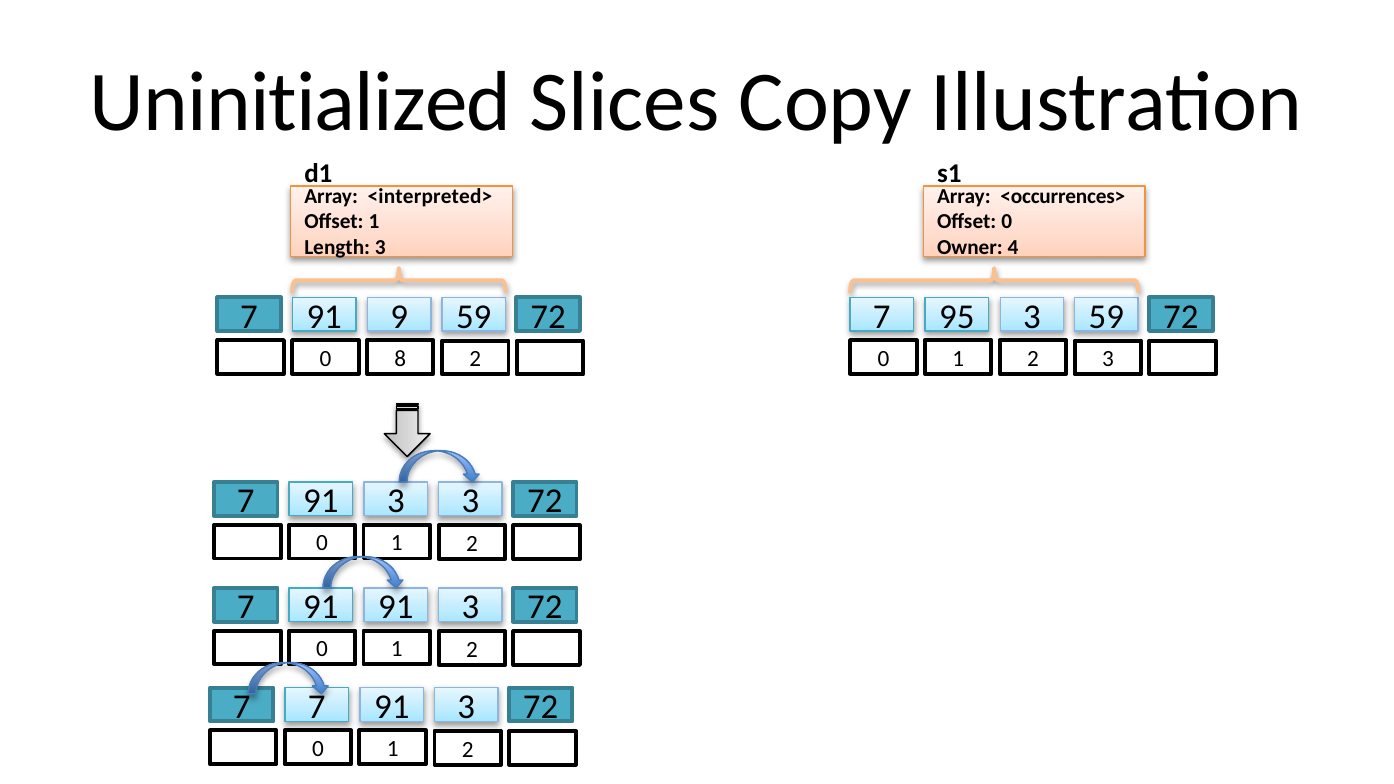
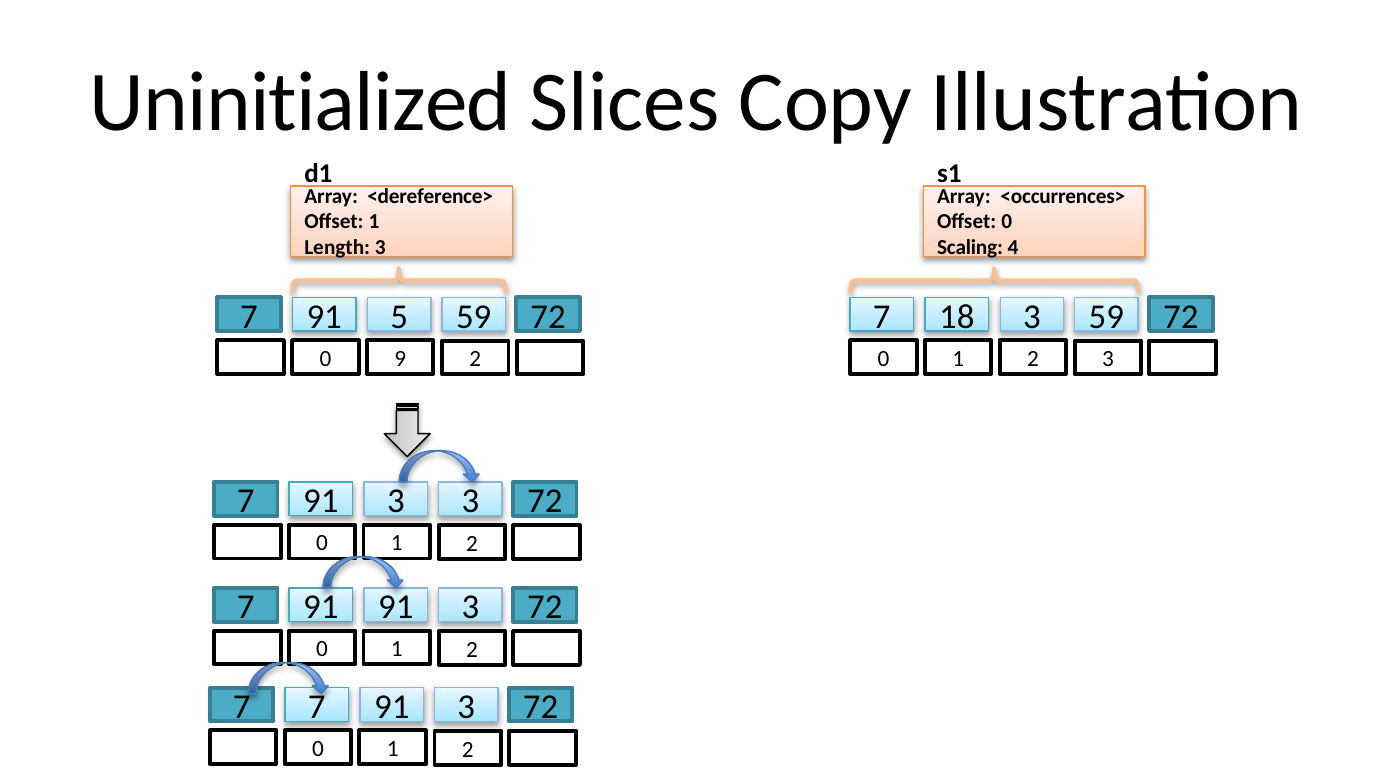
<interpreted>: <interpreted> -> <dereference> (430, 196)
Owner: Owner -> Scaling (970, 247)
9: 9 -> 5 (399, 317)
95: 95 -> 18 (957, 317)
8: 8 -> 9 (400, 359)
